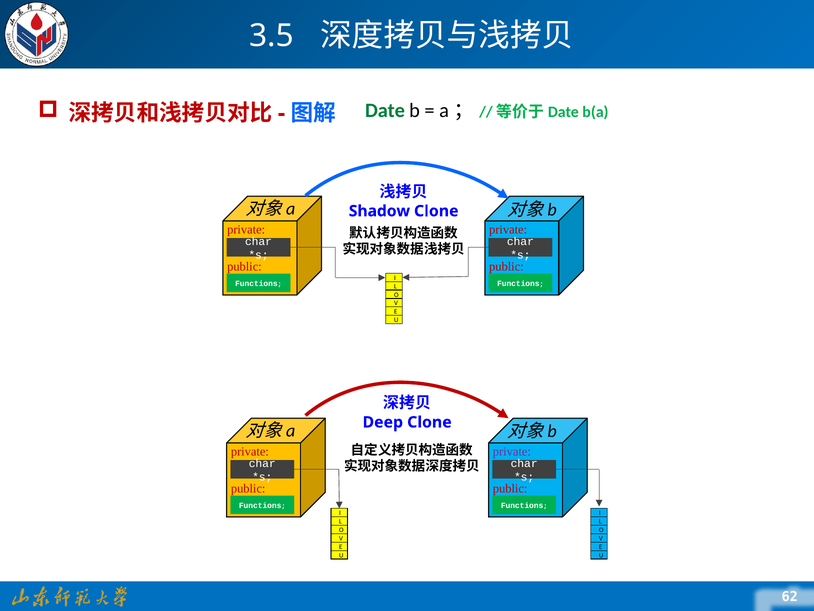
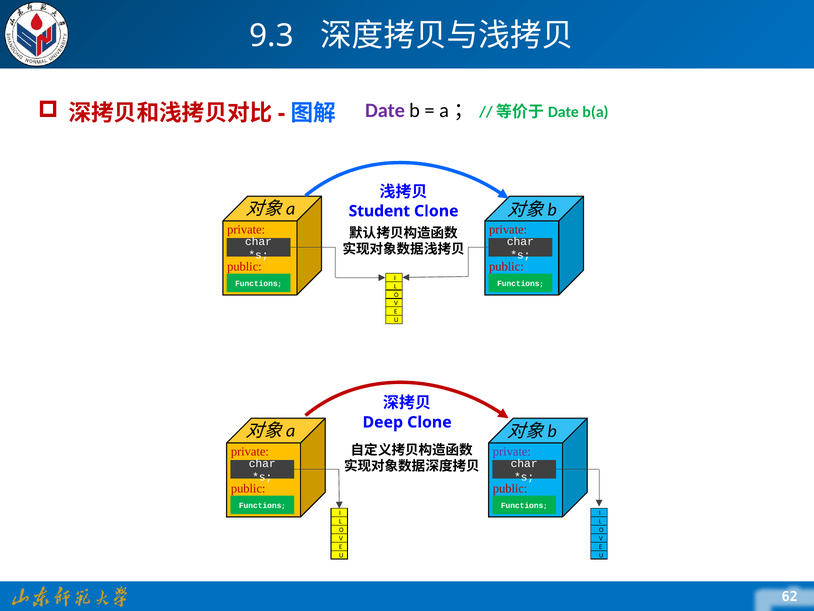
3.5: 3.5 -> 9.3 (272, 36)
Date colour: green -> purple (385, 110)
Shadow: Shadow -> Student (379, 211)
